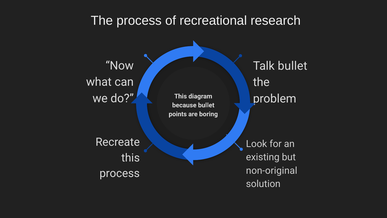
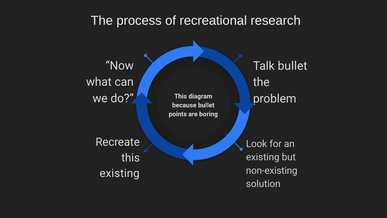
non-original: non-original -> non-existing (272, 170)
process: process -> existing (120, 173)
